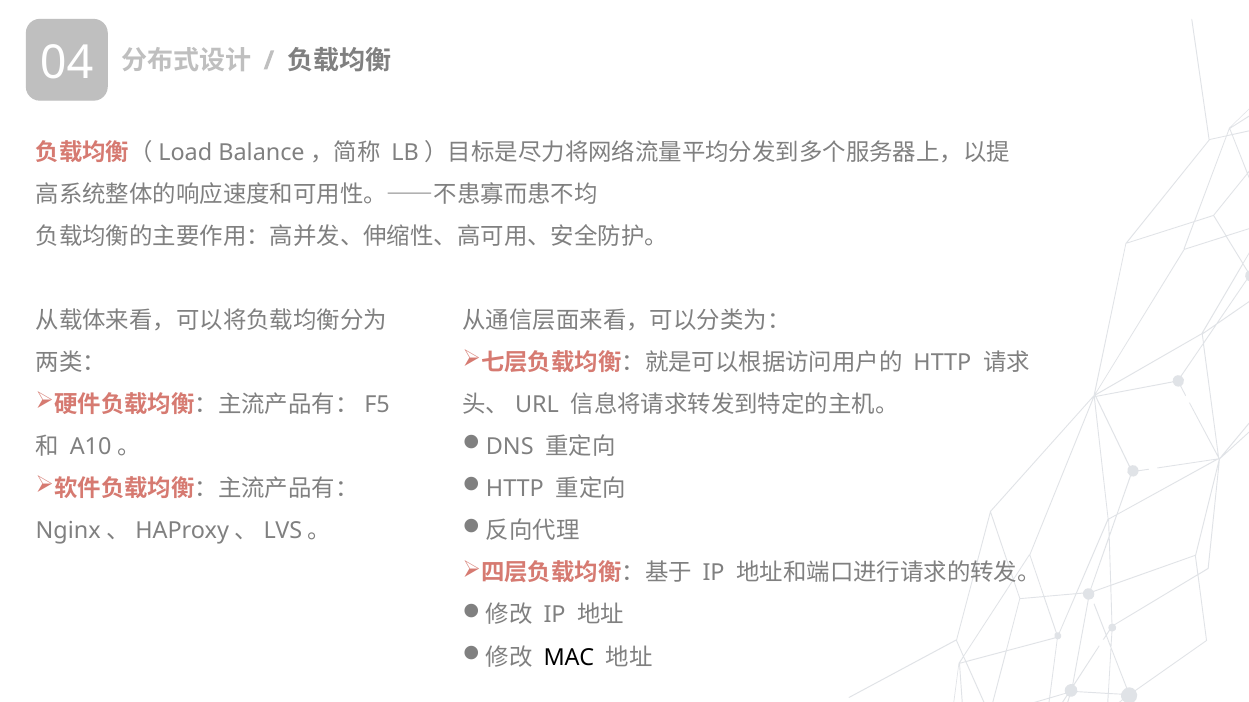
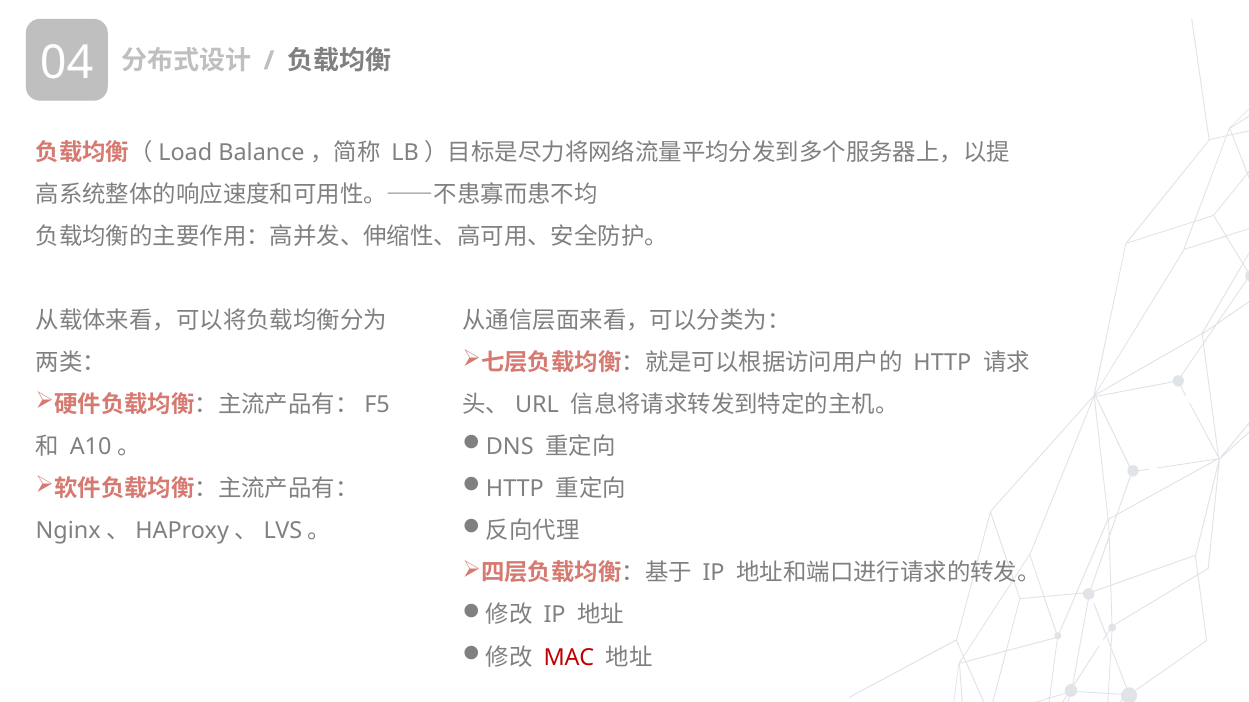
MAC colour: black -> red (569, 658)
